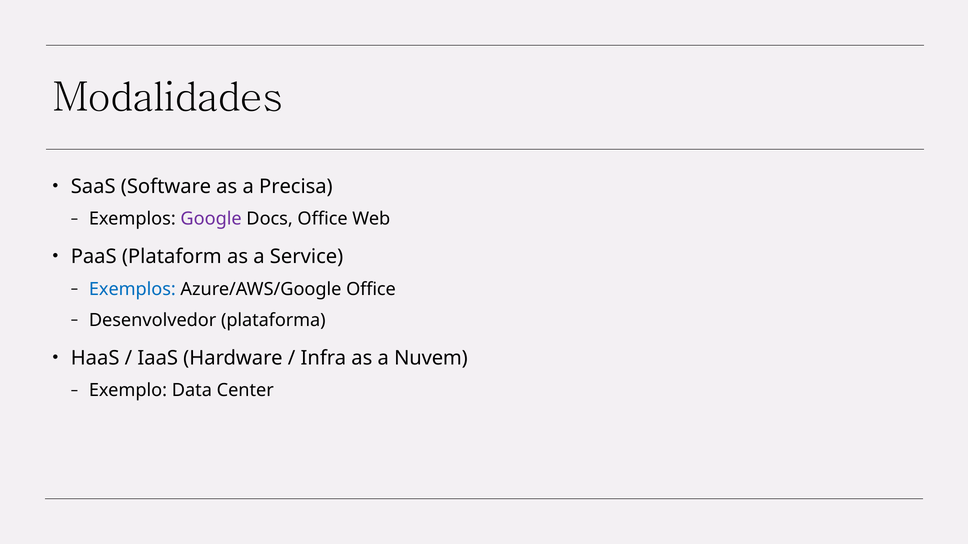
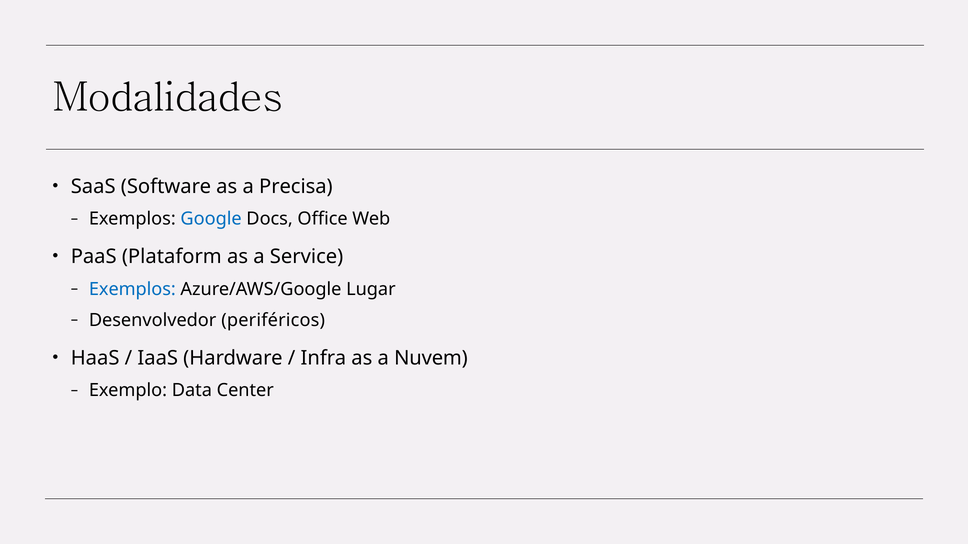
Google colour: purple -> blue (211, 219)
Azure/AWS/Google Office: Office -> Lugar (371, 289)
plataforma: plataforma -> periféricos (273, 320)
